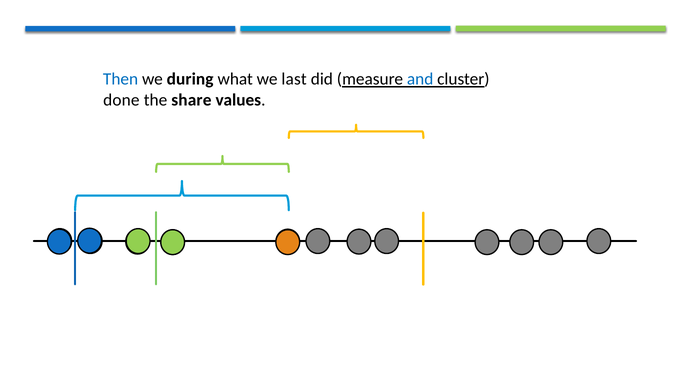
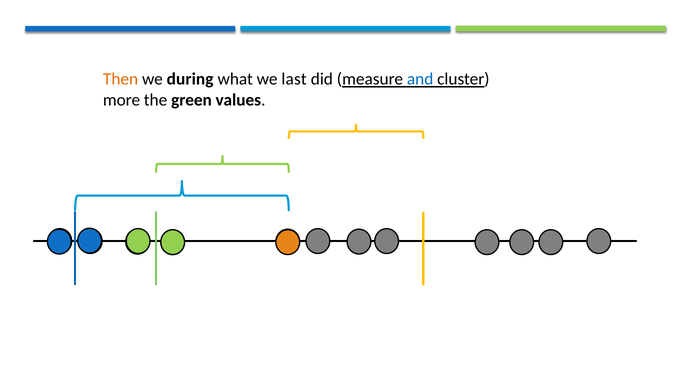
Then colour: blue -> orange (121, 79)
done: done -> more (122, 100)
share: share -> green (192, 100)
